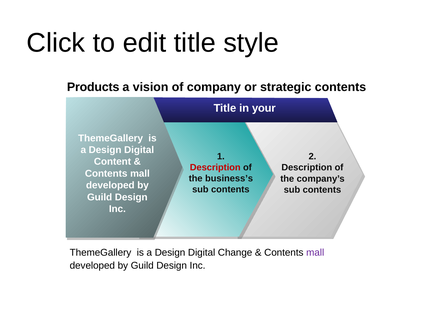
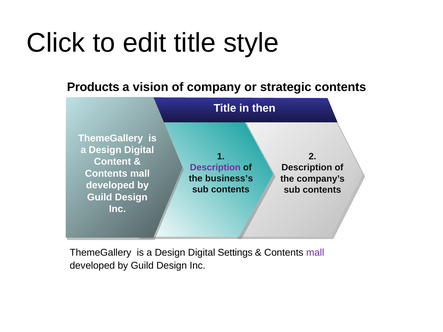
your: your -> then (264, 108)
Description colour: red -> purple (215, 168)
Change: Change -> Settings (235, 253)
